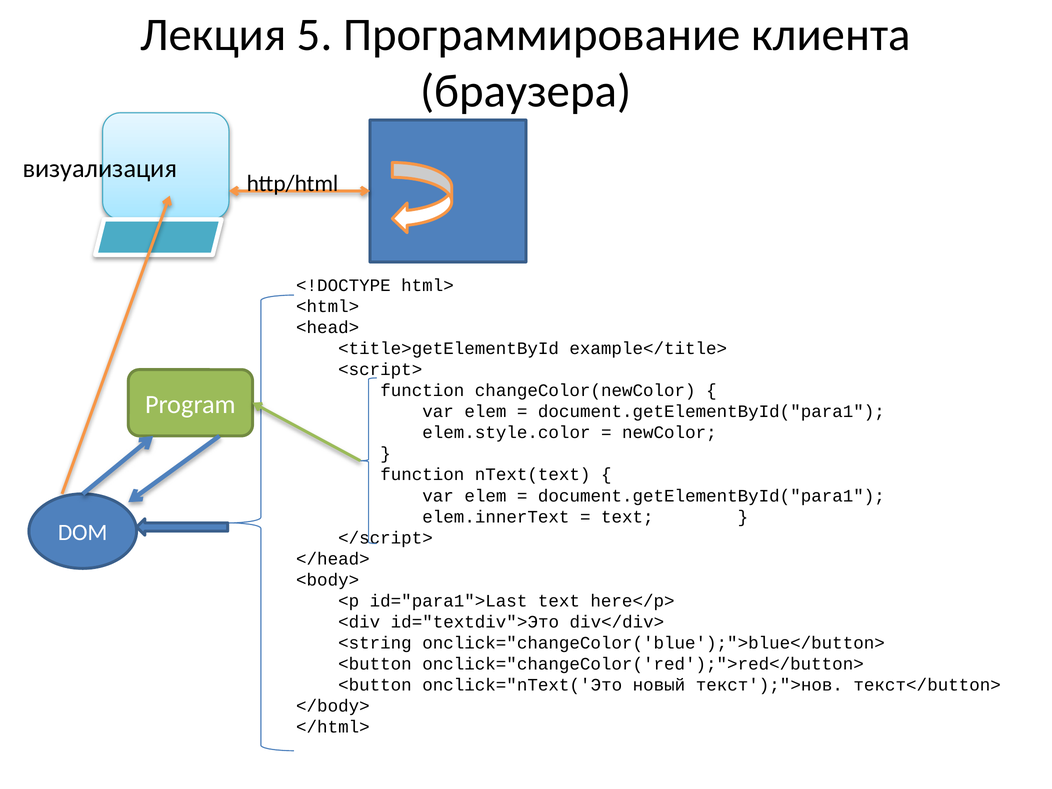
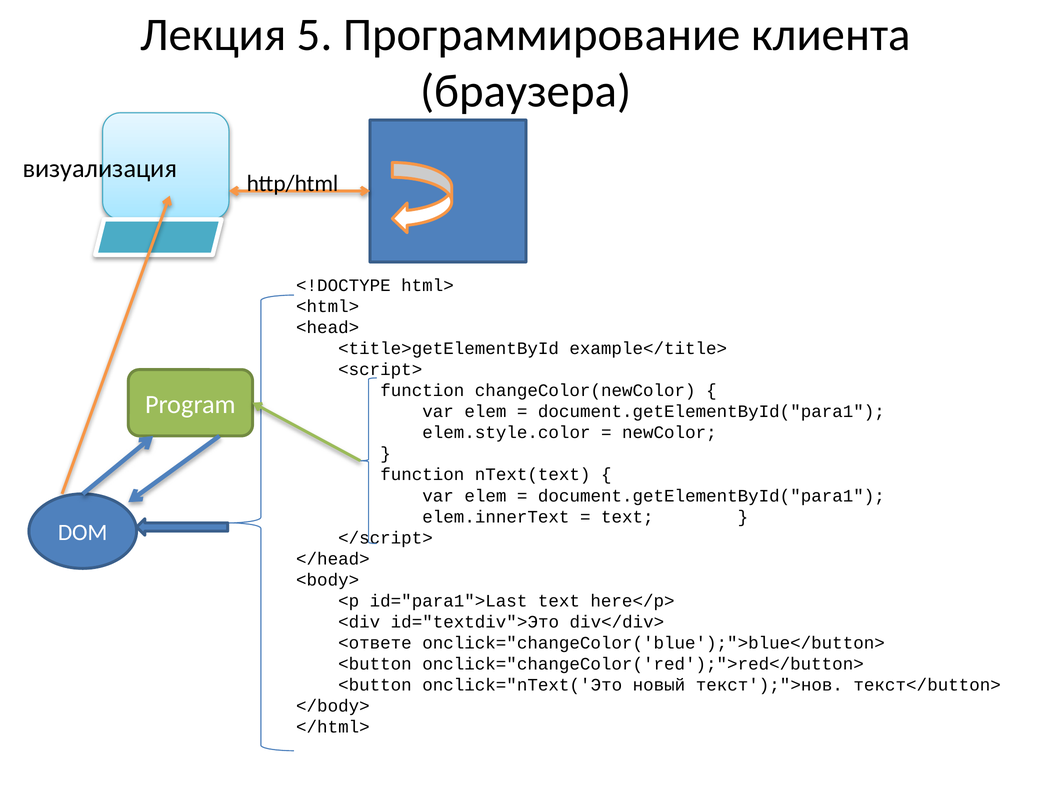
<string: <string -> <ответе (375, 643)
